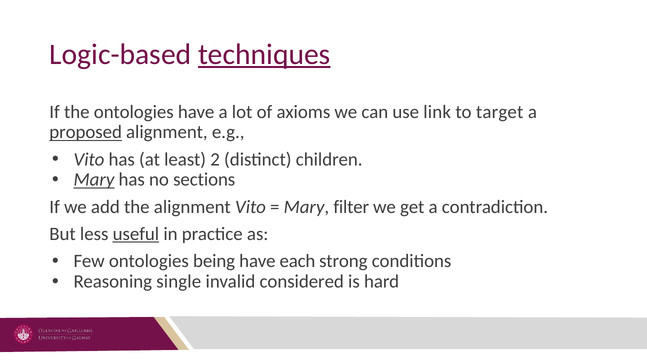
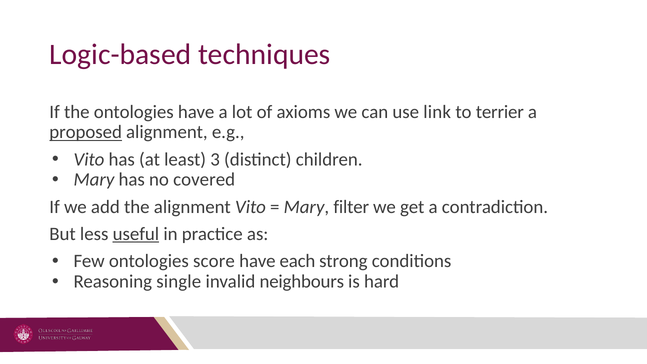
techniques underline: present -> none (264, 54)
target: target -> terrier (500, 112)
2: 2 -> 3 (215, 159)
Mary underline: present -> none (94, 180)
sections: sections -> covered (204, 180)
being: being -> score (214, 261)
considered: considered -> neighbours (302, 281)
